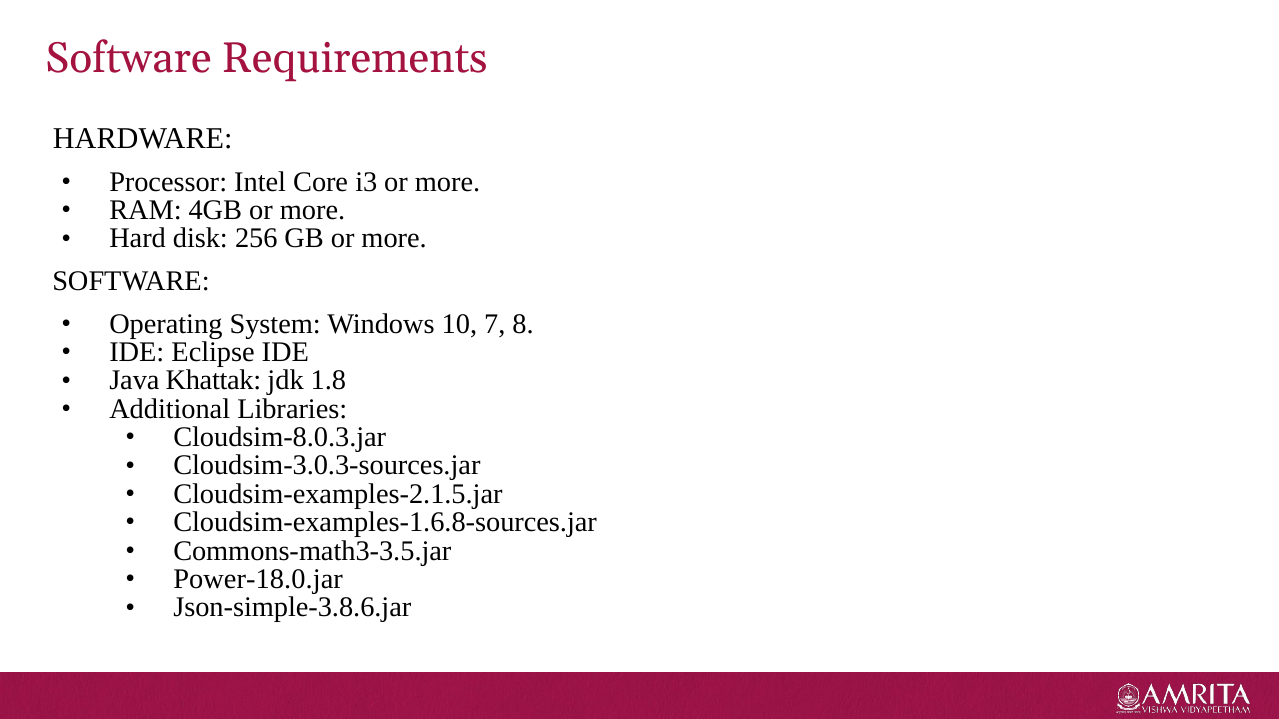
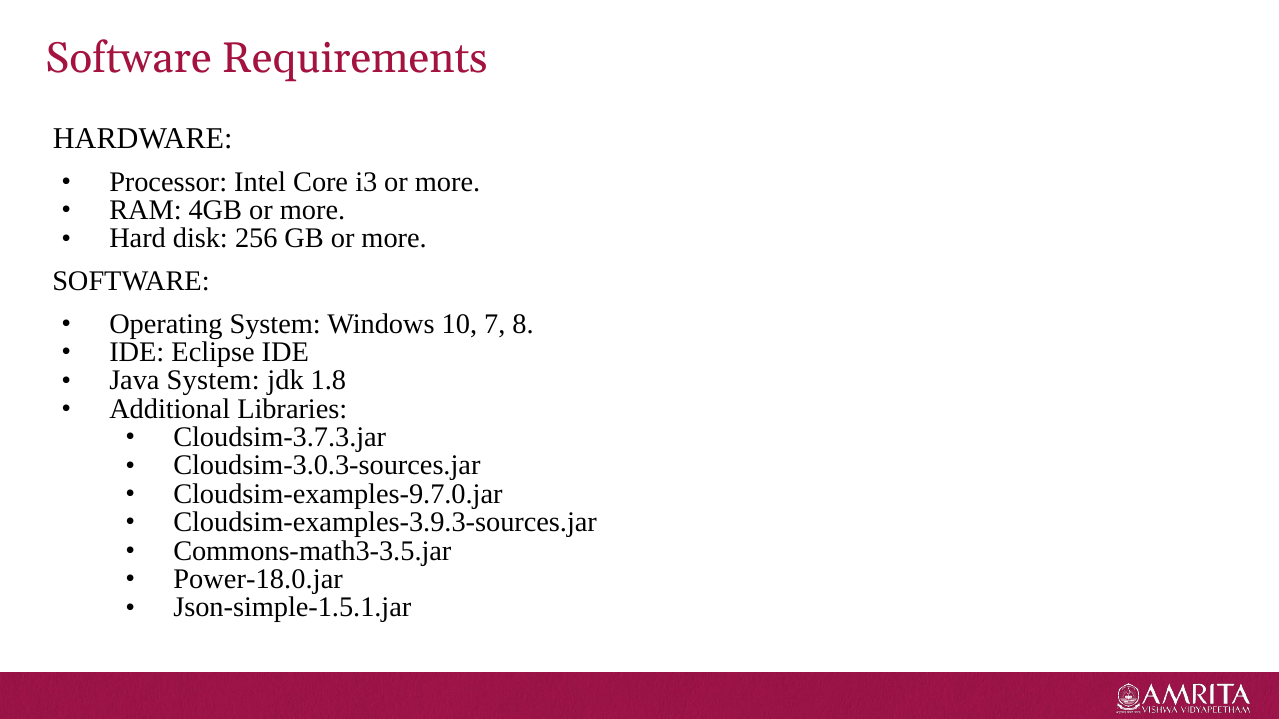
Java Khattak: Khattak -> System (213, 381)
Cloudsim-8.0.3.jar: Cloudsim-8.0.3.jar -> Cloudsim-3.7.3.jar (280, 438)
Cloudsim-examples-2.1.5.jar: Cloudsim-examples-2.1.5.jar -> Cloudsim-examples-9.7.0.jar (338, 494)
Cloudsim-examples-1.6.8-sources.jar: Cloudsim-examples-1.6.8-sources.jar -> Cloudsim-examples-3.9.3-sources.jar (385, 523)
Json-simple-3.8.6.jar: Json-simple-3.8.6.jar -> Json-simple-1.5.1.jar (292, 608)
